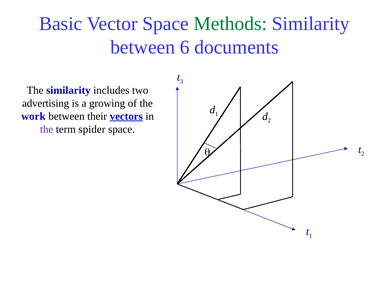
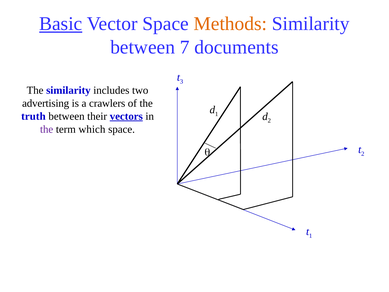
Basic underline: none -> present (61, 24)
Methods colour: green -> orange (230, 24)
6: 6 -> 7 (185, 47)
growing: growing -> crawlers (107, 103)
work: work -> truth (33, 116)
spider: spider -> which (92, 129)
